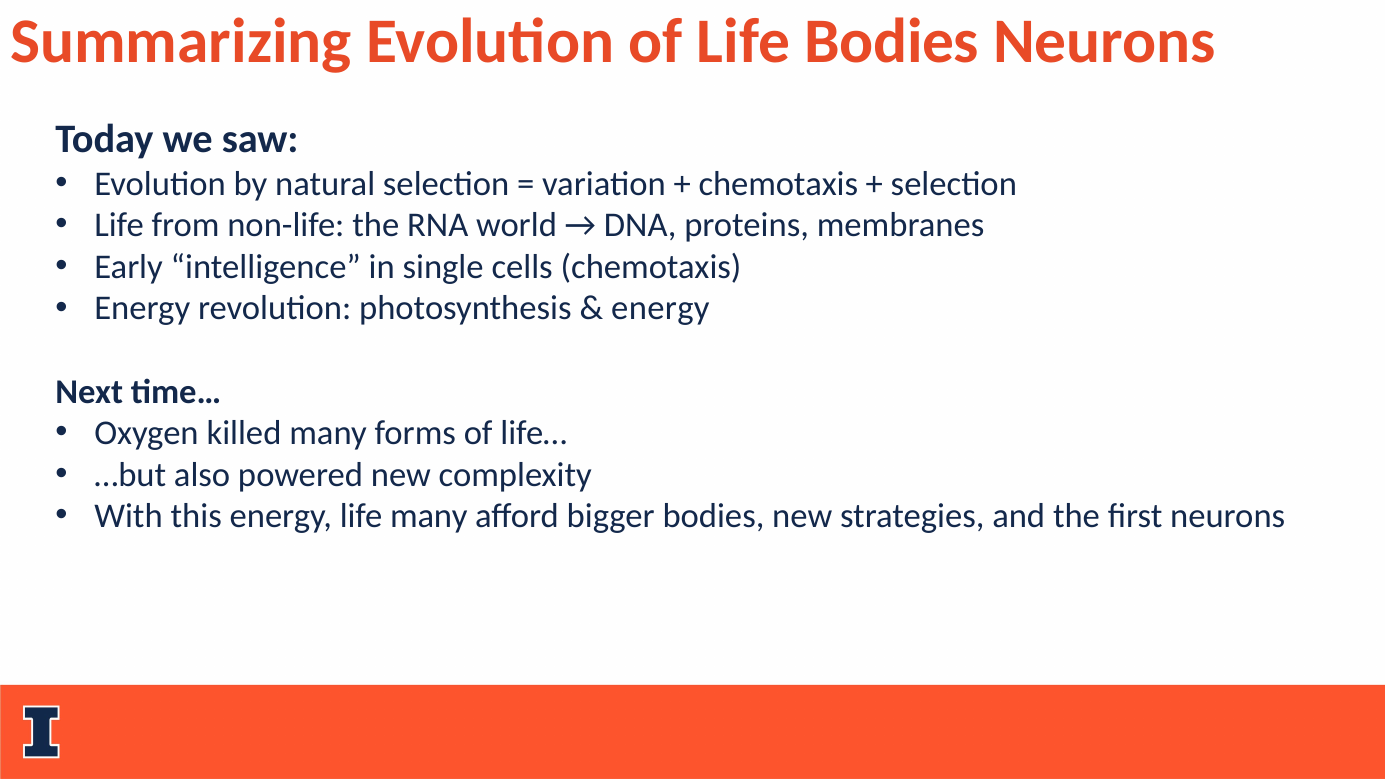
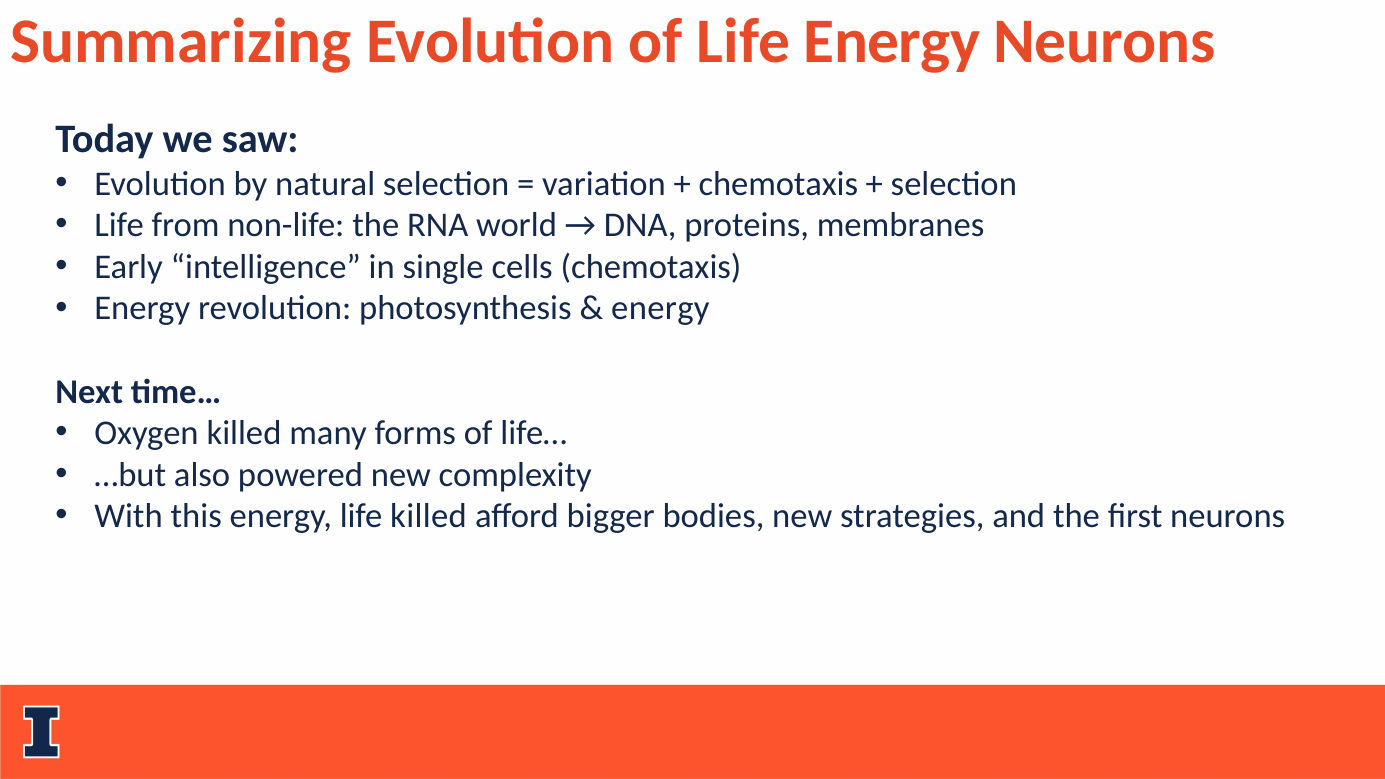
Life Bodies: Bodies -> Energy (892, 41)
life many: many -> killed (429, 516)
